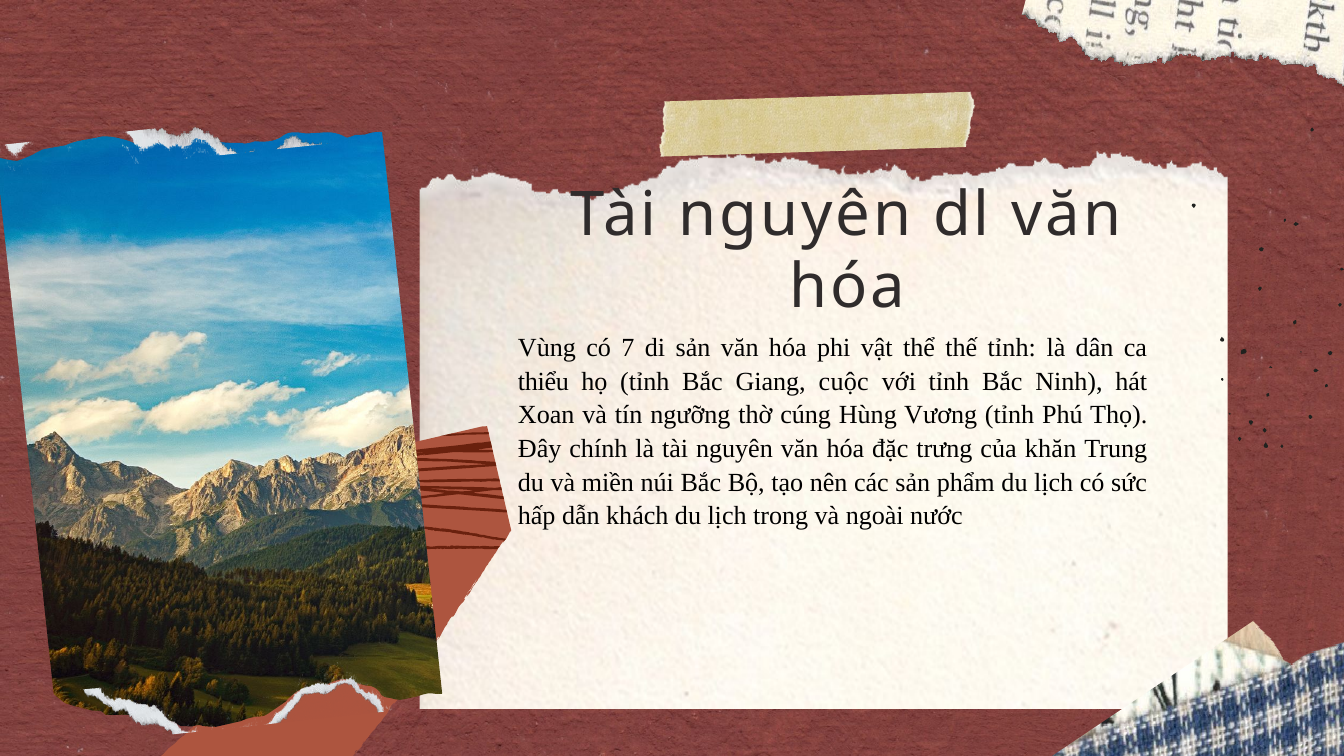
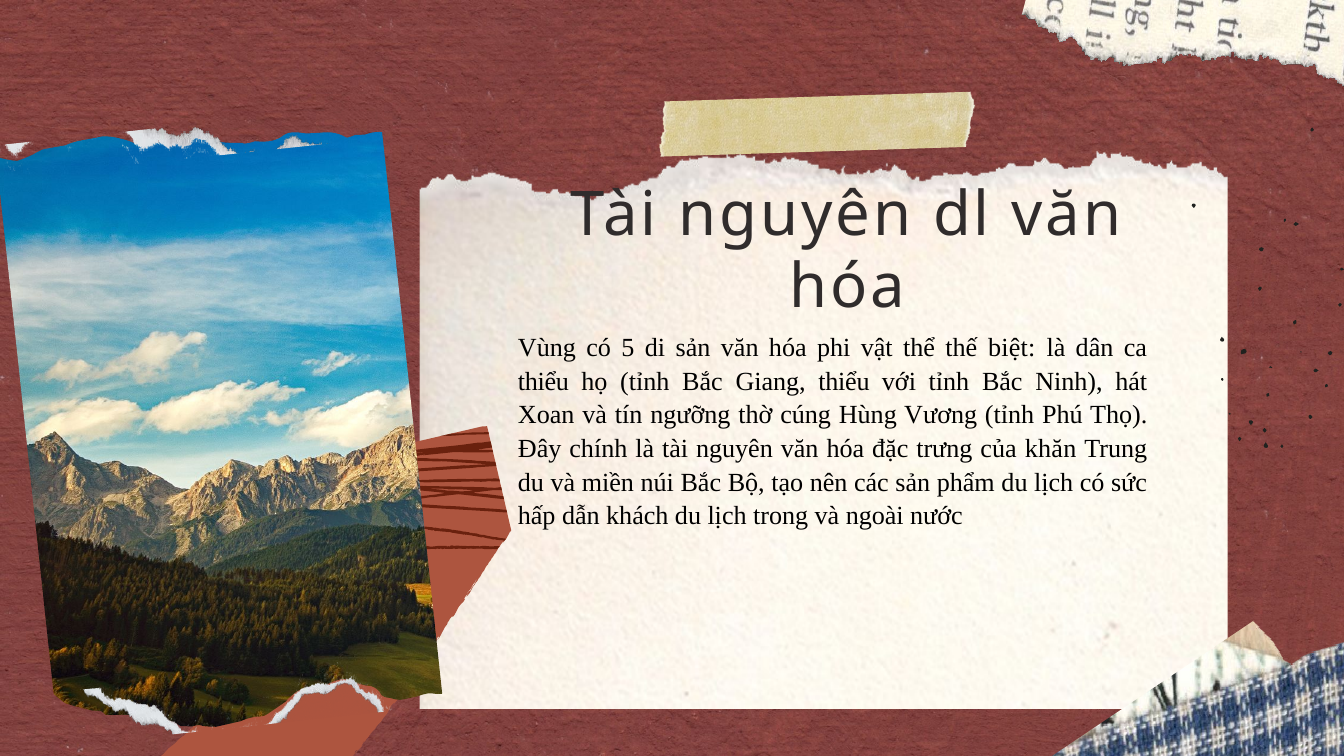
7: 7 -> 5 (628, 348)
thế tỉnh: tỉnh -> biệt (1012, 348)
Giang cuộc: cuộc -> thiểu (844, 382)
